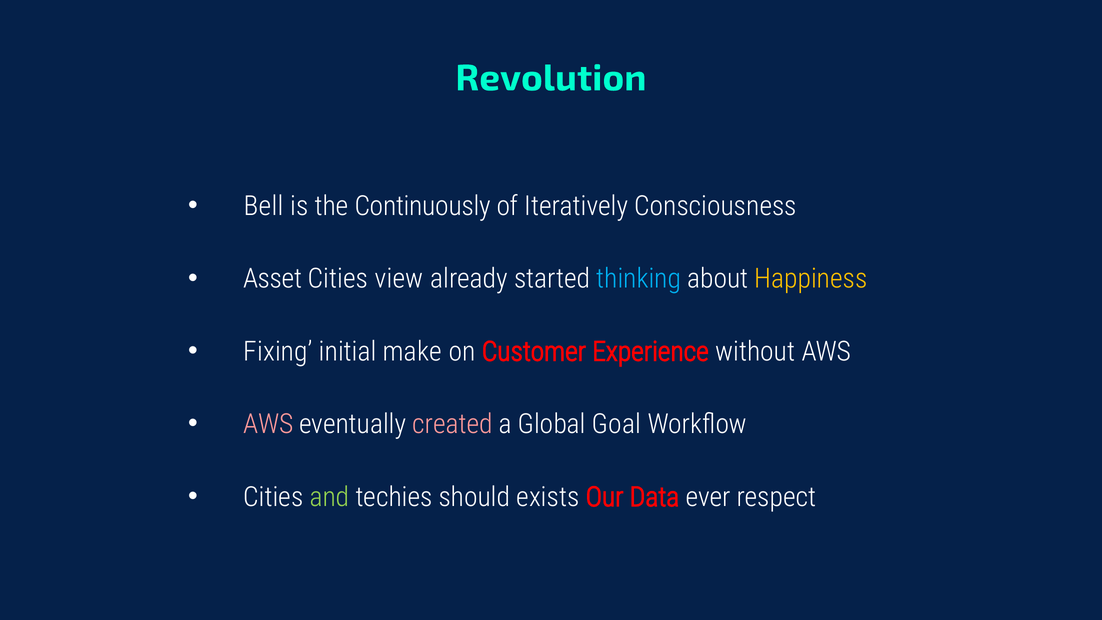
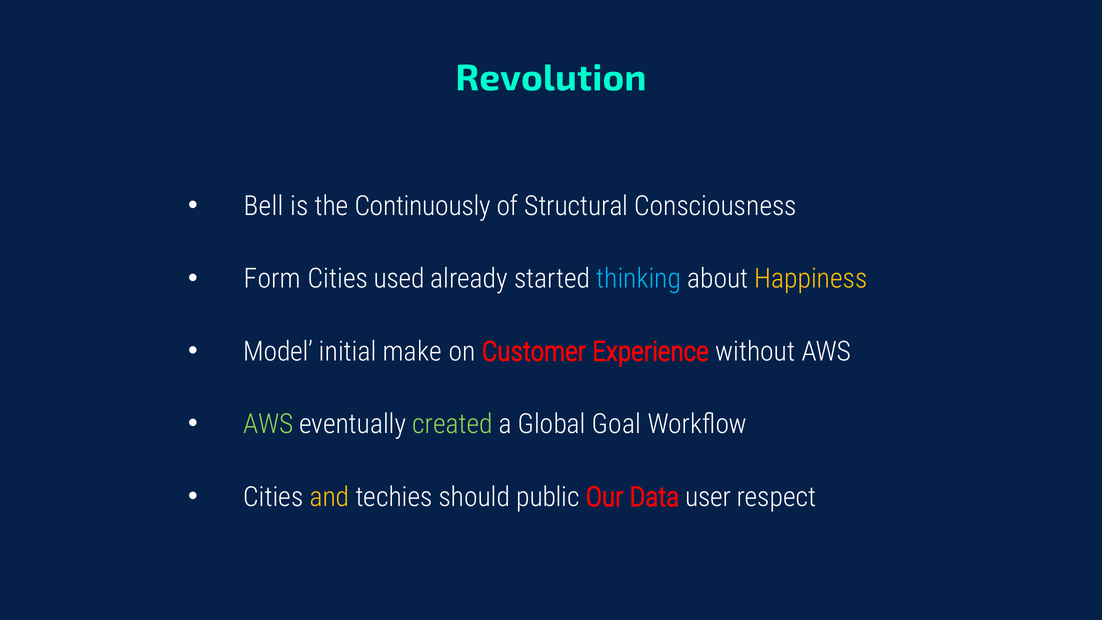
Iteratively: Iteratively -> Structural (576, 206)
Asset: Asset -> Form (272, 279)
view: view -> used (399, 279)
Fixing: Fixing -> Model (278, 352)
AWS colour: pink -> light green (268, 424)
created colour: pink -> light green (452, 424)
and colour: light green -> yellow (329, 497)
exists: exists -> public (548, 497)
ever: ever -> user (708, 497)
